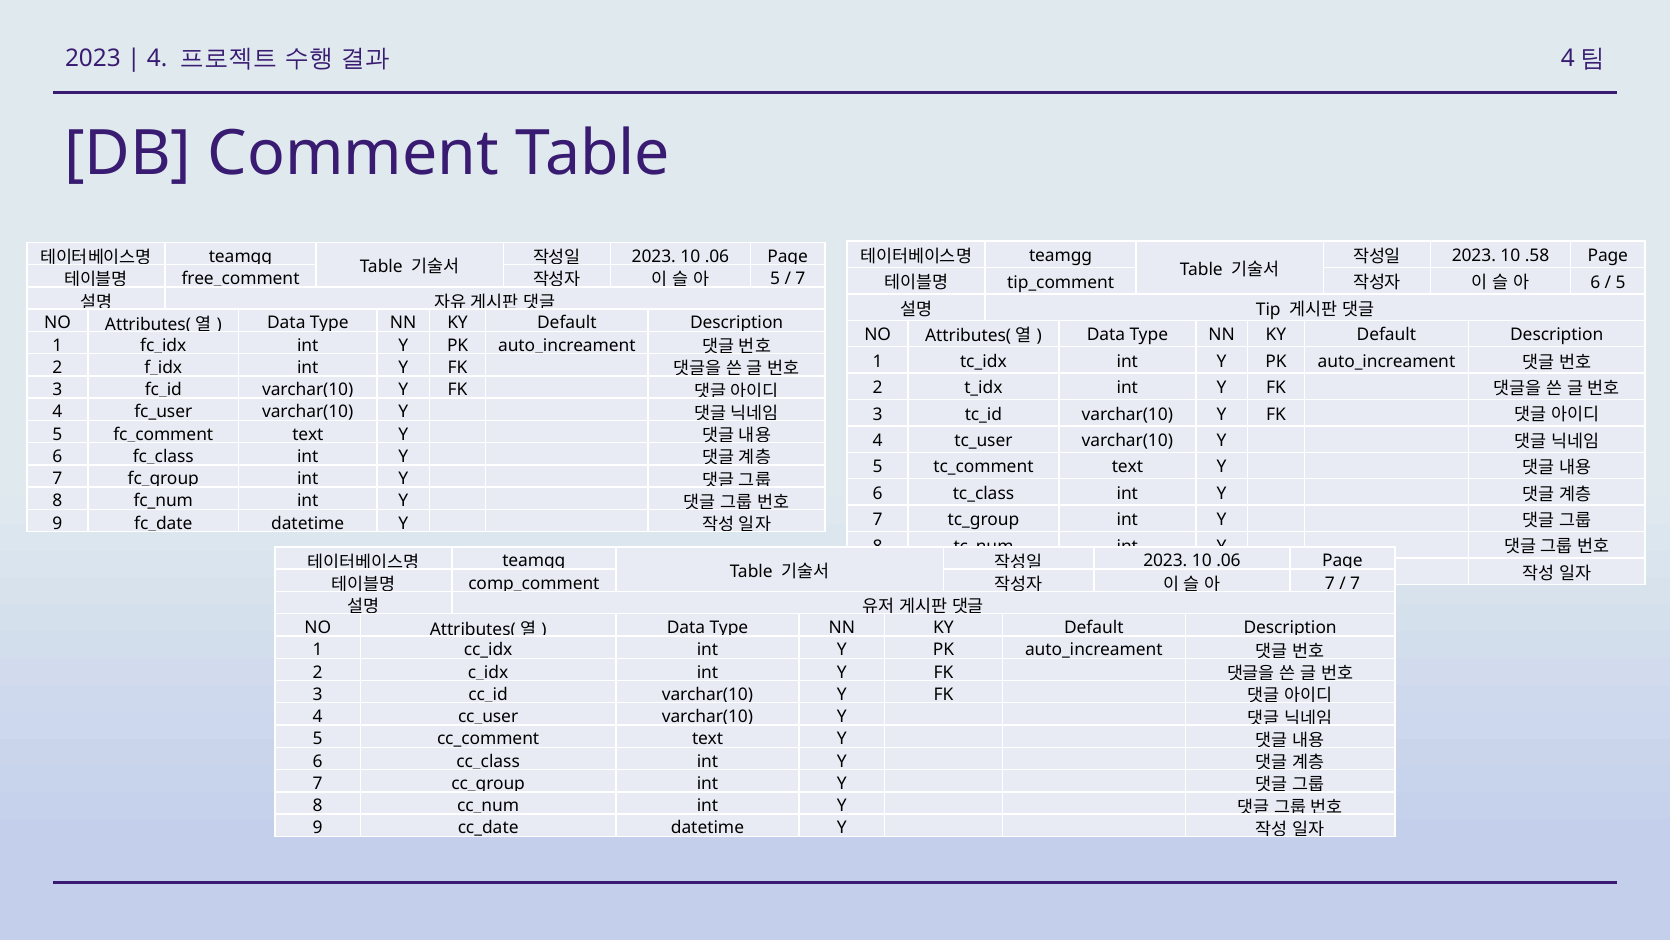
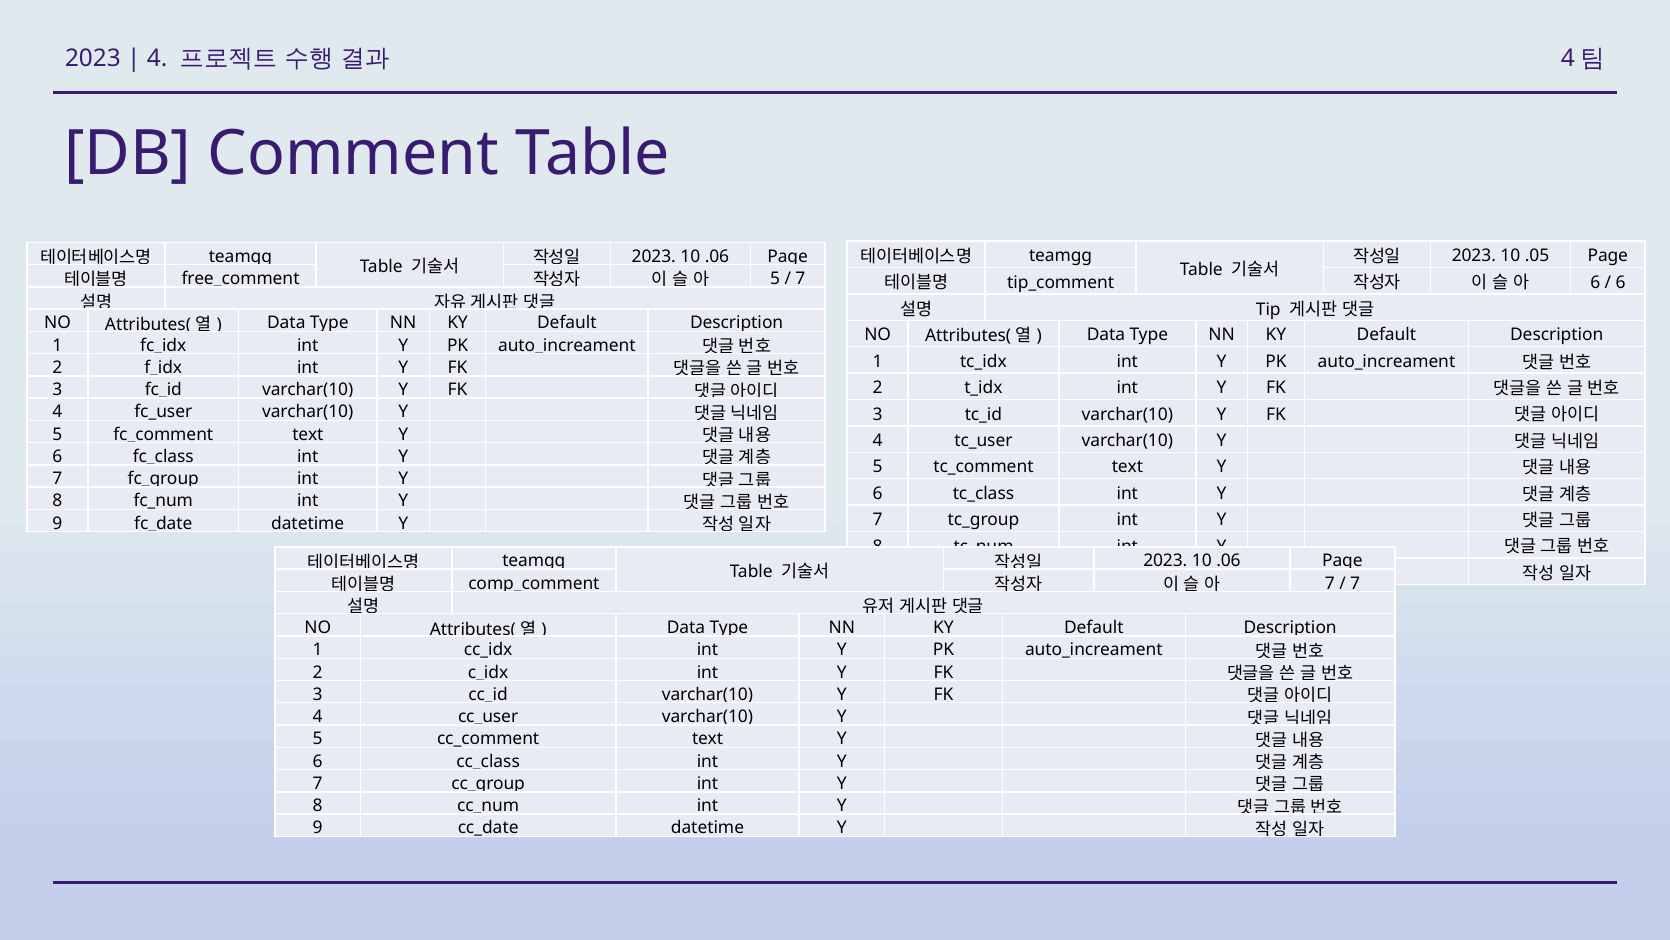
.58: .58 -> .05 (1537, 256)
5: 5 -> 6 (1620, 282)
